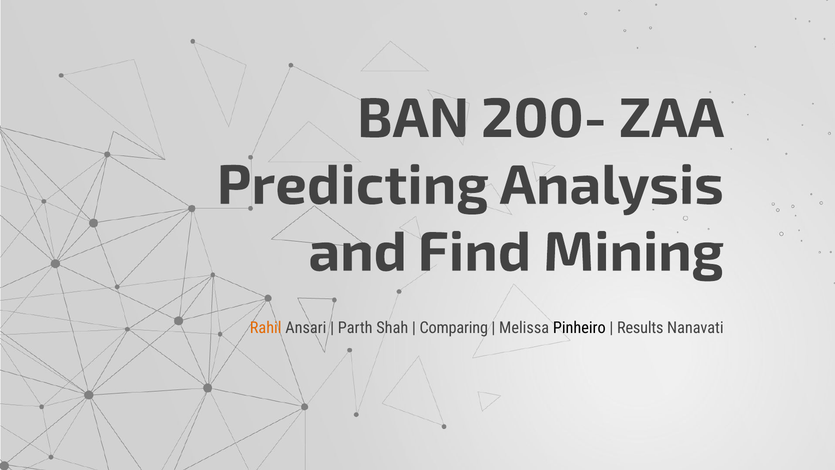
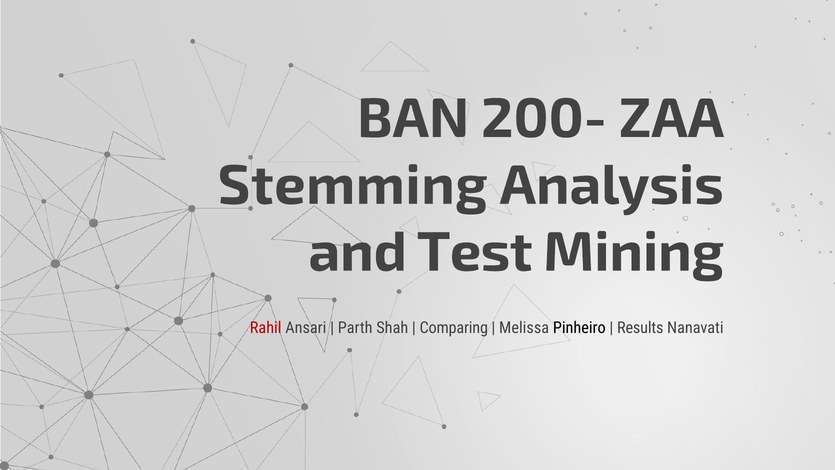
Predicting: Predicting -> Stemming (353, 185)
Find: Find -> Test (475, 252)
Rahil colour: orange -> red (266, 328)
